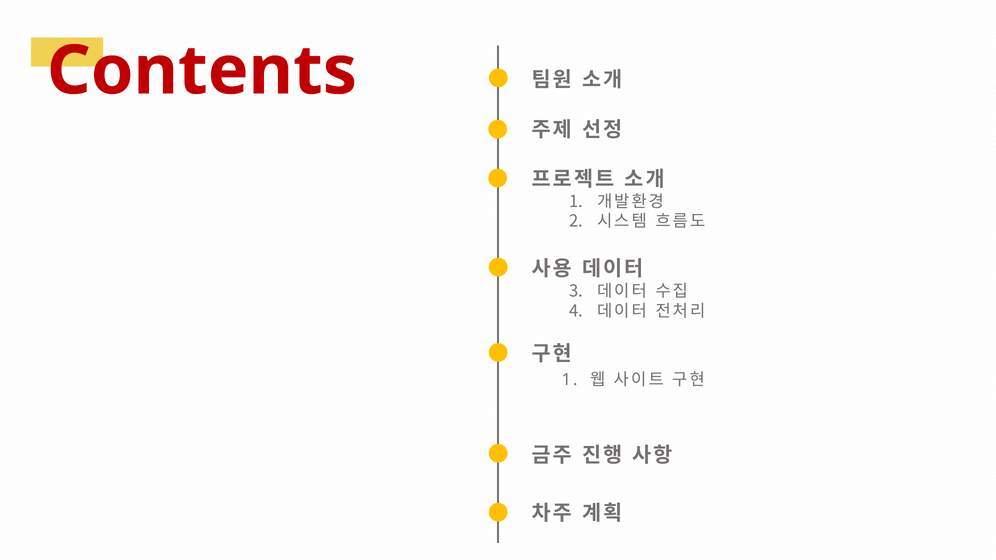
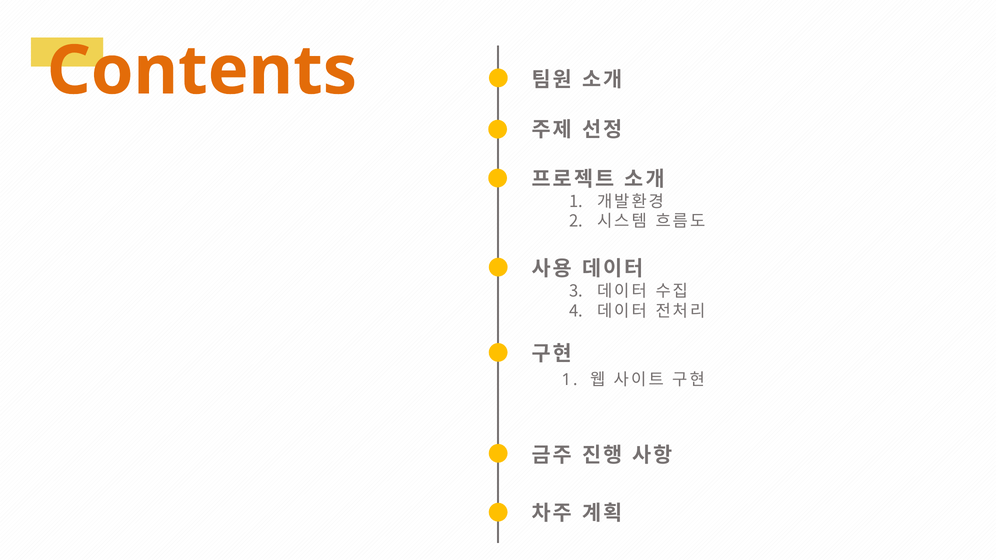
Contents colour: red -> orange (202, 71)
